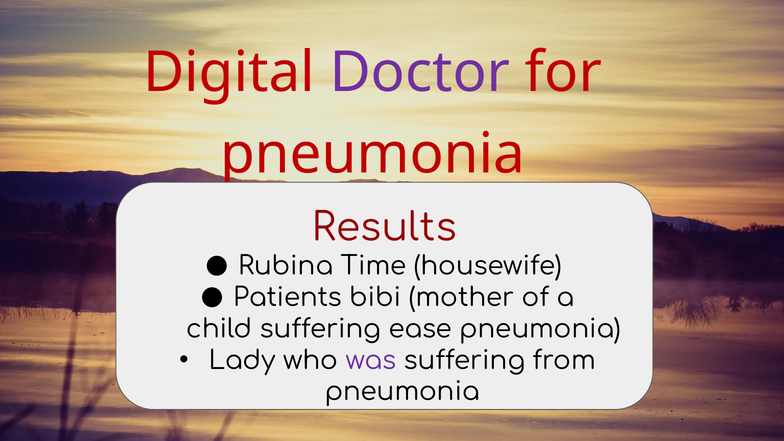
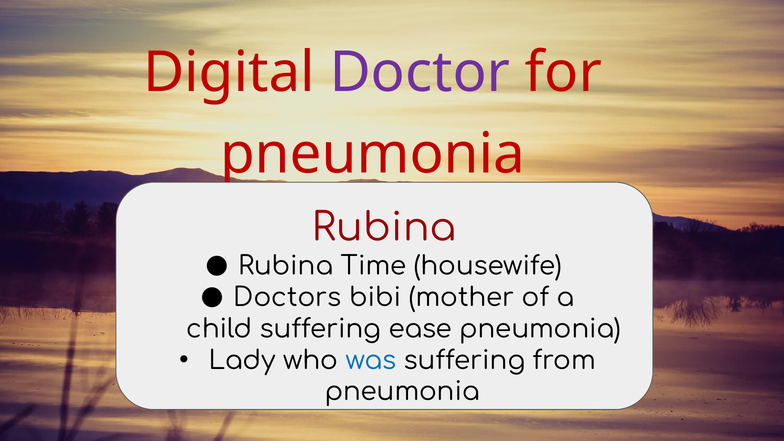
Results: Results -> Rubina (384, 228)
Patients: Patients -> Doctors (287, 298)
was colour: purple -> blue (371, 360)
